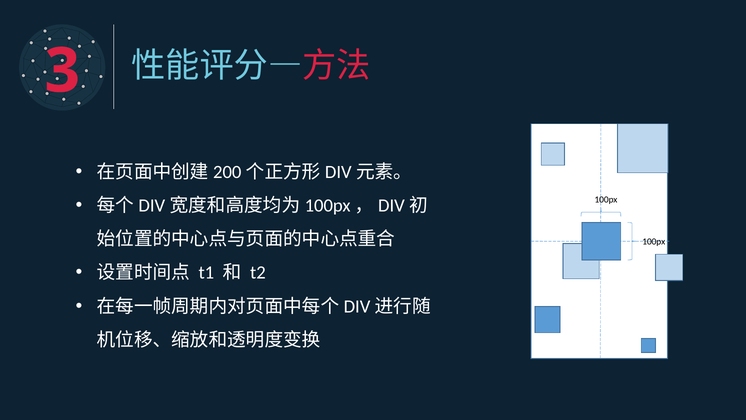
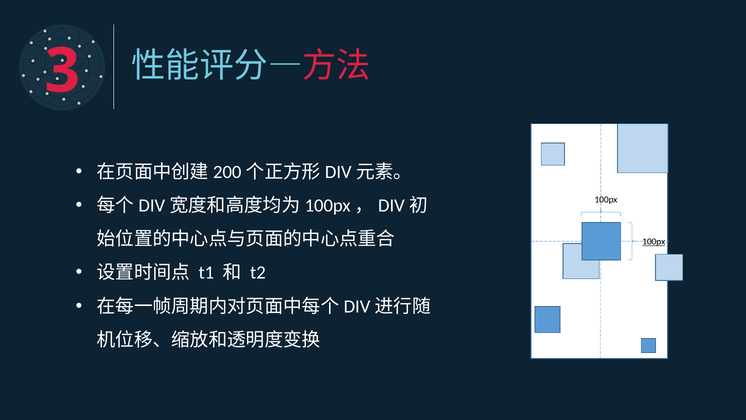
100px underline: none -> present (654, 242)
